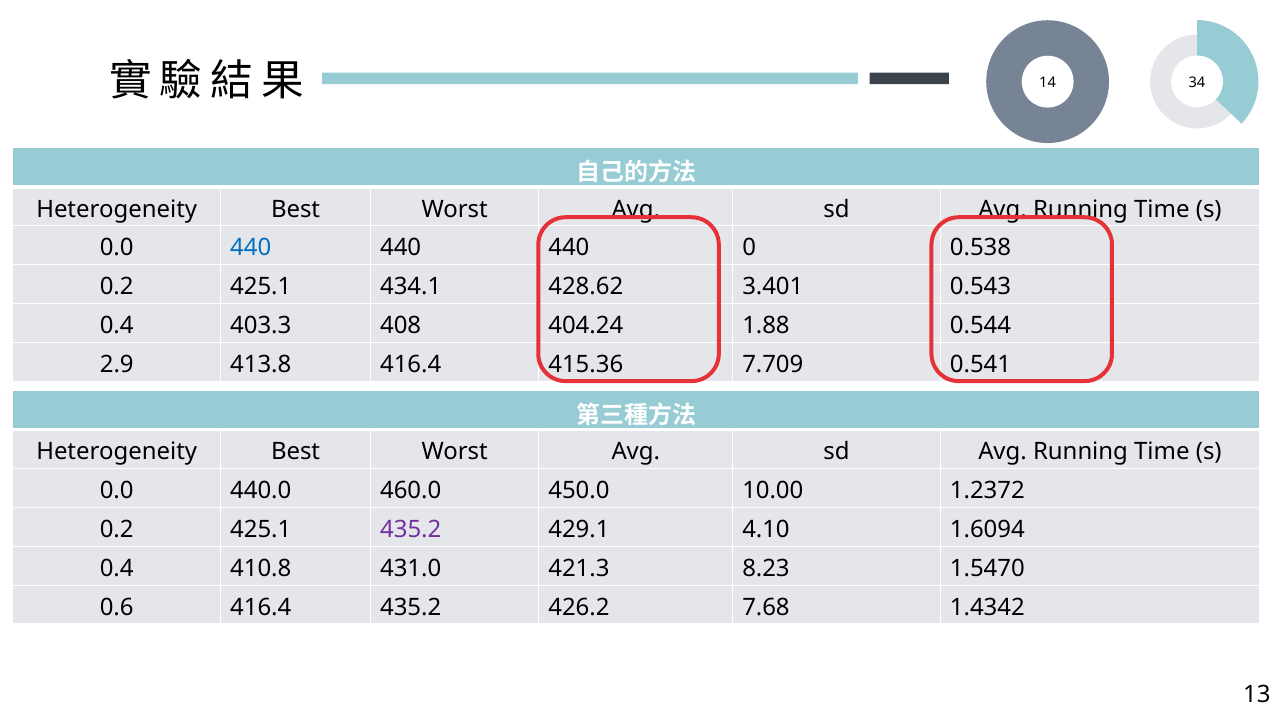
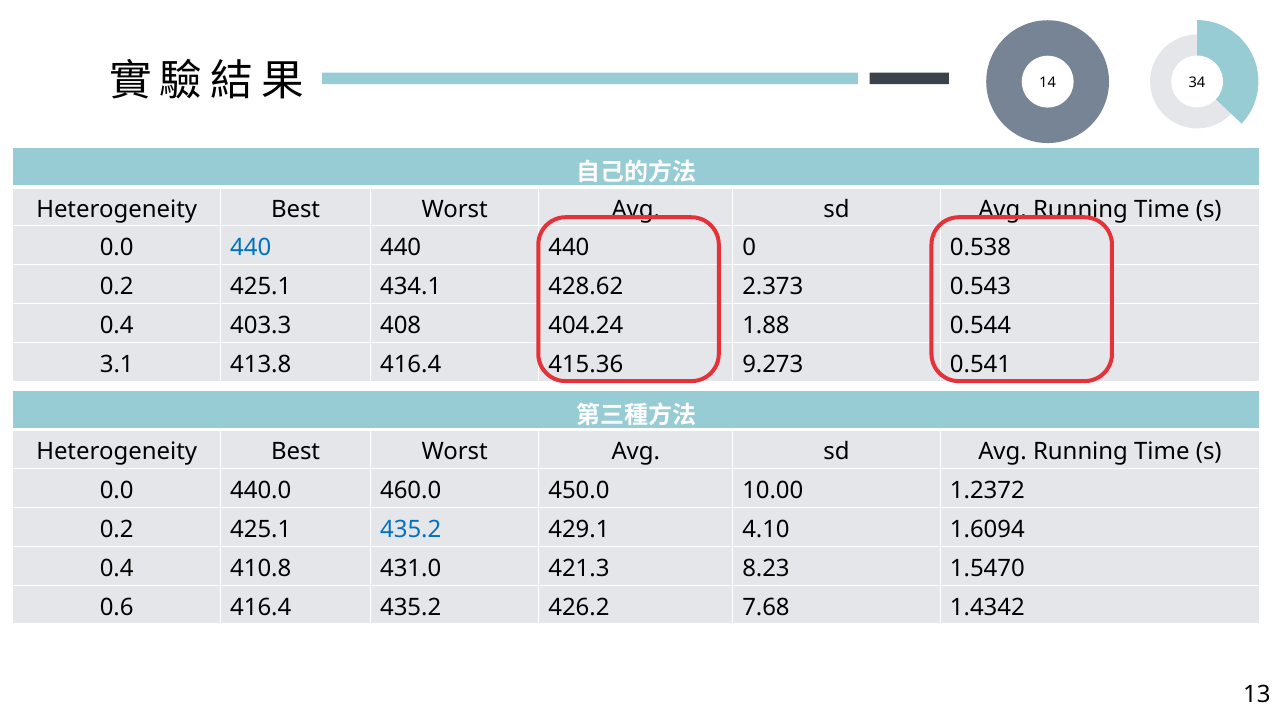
3.401: 3.401 -> 2.373 (773, 287)
2.9: 2.9 -> 3.1 (117, 365)
7.709: 7.709 -> 9.273 (773, 365)
435.2 colour: purple -> blue (411, 530)
